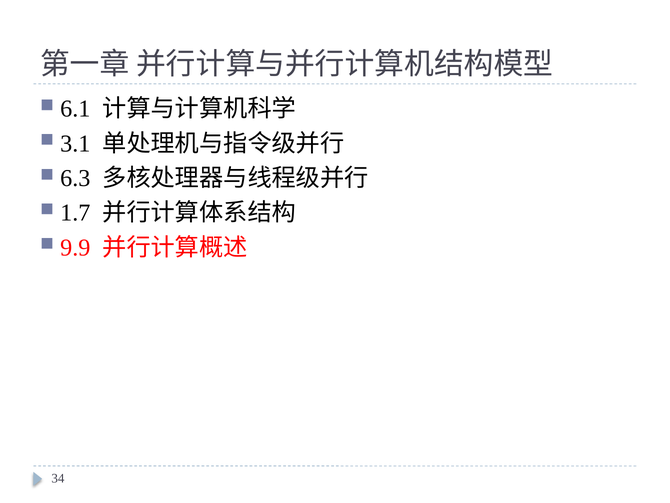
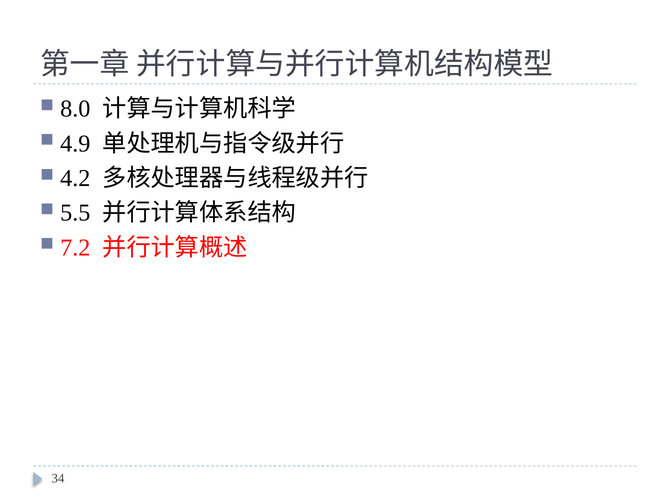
6.1: 6.1 -> 8.0 (75, 109)
3.1: 3.1 -> 4.9 (75, 144)
6.3: 6.3 -> 4.2 (75, 178)
1.7: 1.7 -> 5.5 (75, 213)
9.9: 9.9 -> 7.2 (75, 247)
